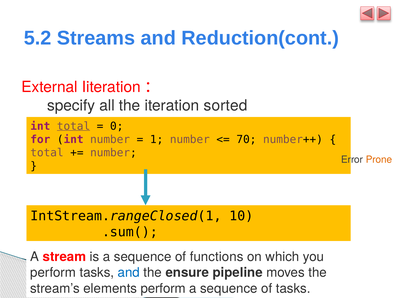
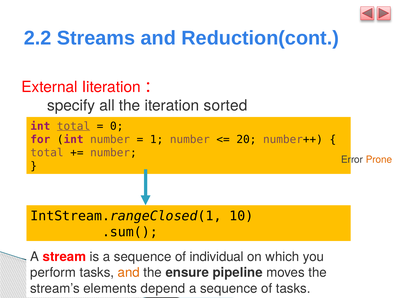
5.2: 5.2 -> 2.2 (38, 38)
70: 70 -> 20 (246, 139)
functions: functions -> individual (217, 256)
and colour: blue -> orange (129, 272)
elements perform: perform -> depend (163, 288)
